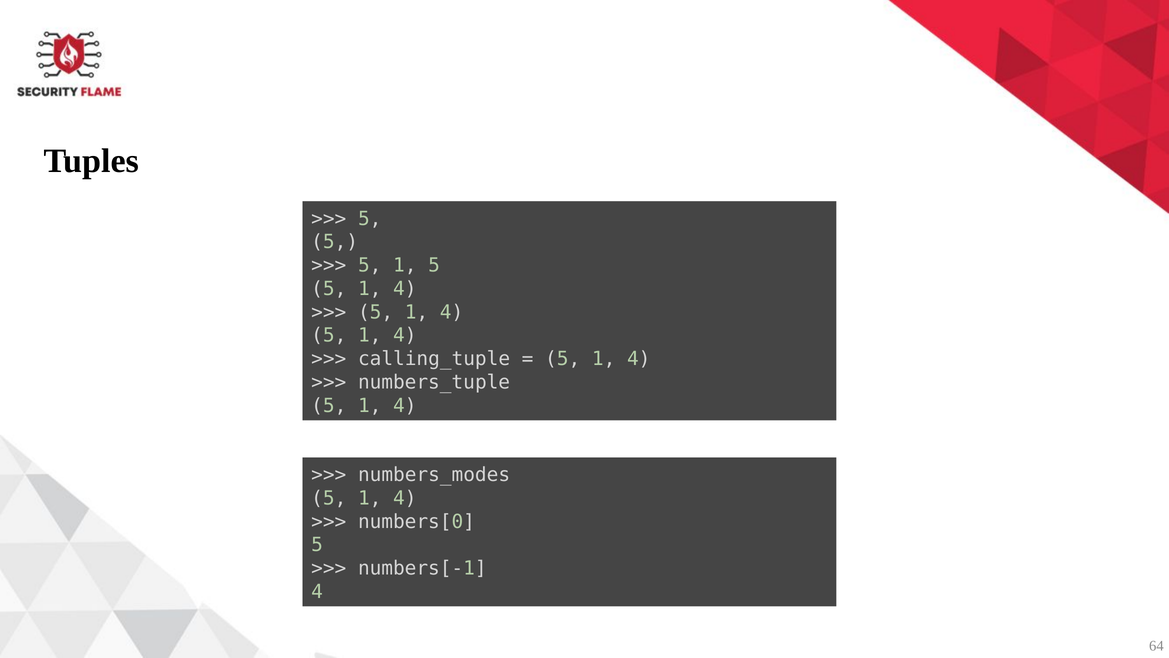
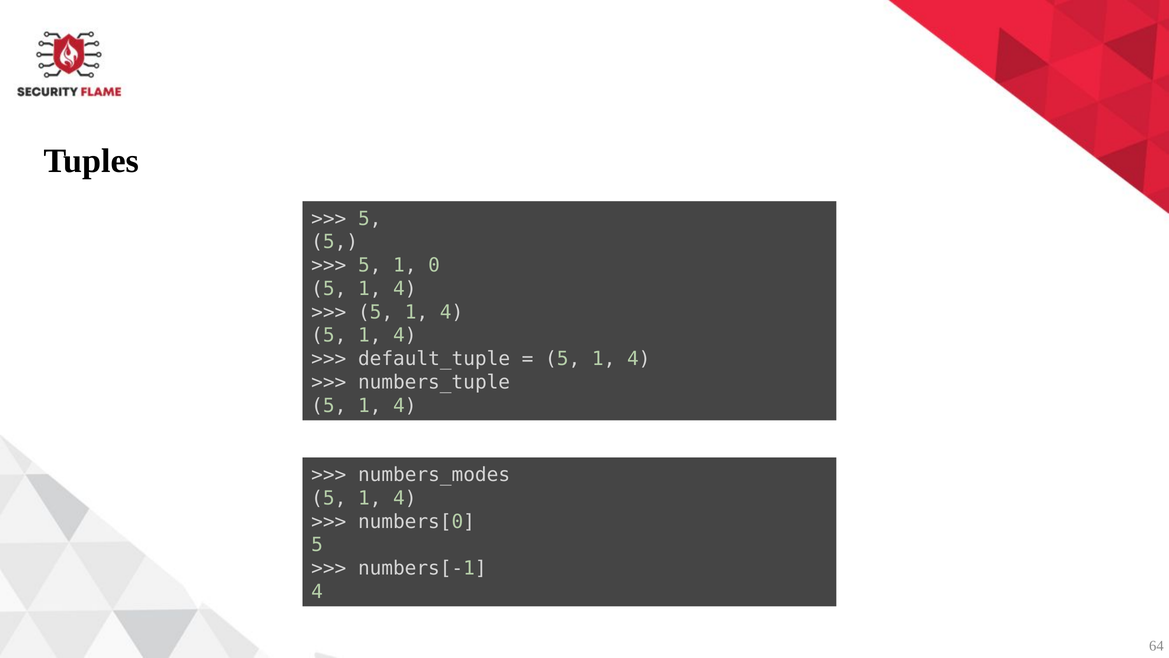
1 5: 5 -> 0 (434, 265)
calling_tuple: calling_tuple -> default_tuple (434, 359)
